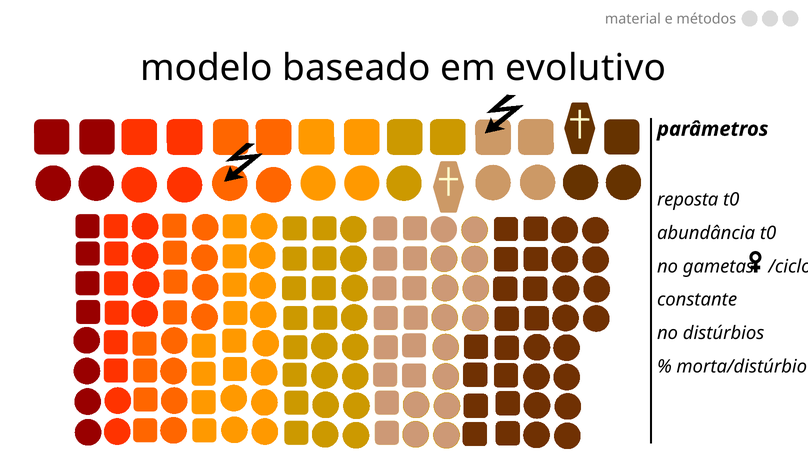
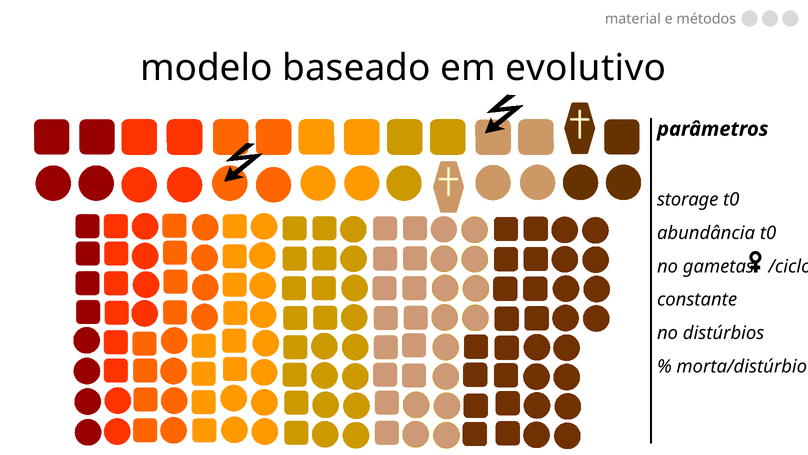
reposta: reposta -> storage (688, 199)
